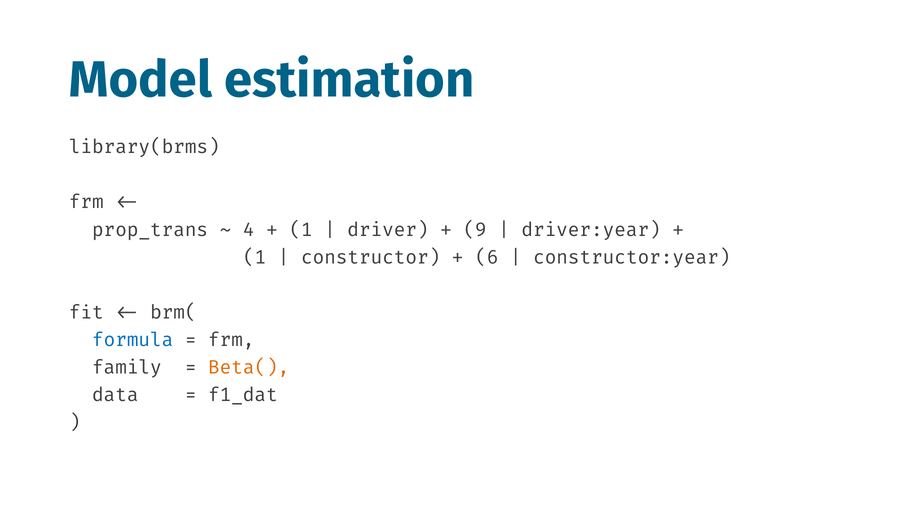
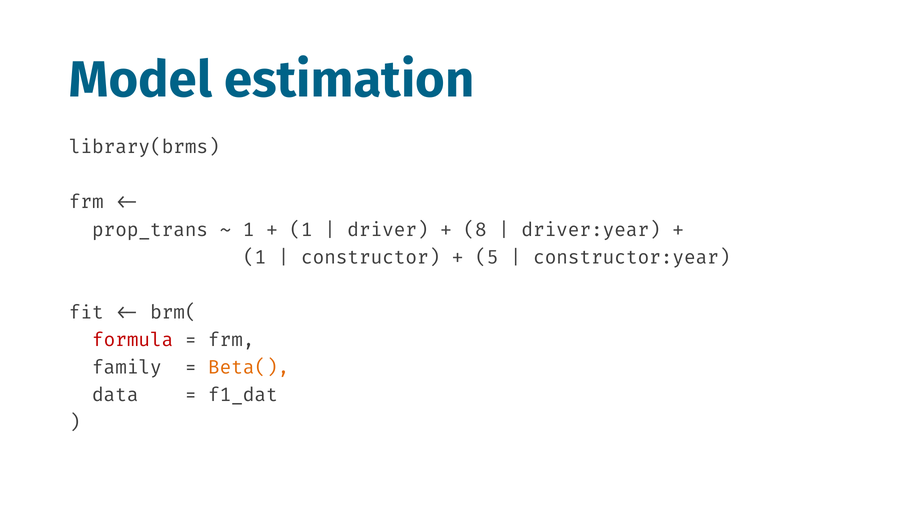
4: 4 -> 1 (249, 230)
9: 9 -> 8 (475, 230)
6: 6 -> 5 (487, 257)
formula colour: blue -> red (133, 340)
